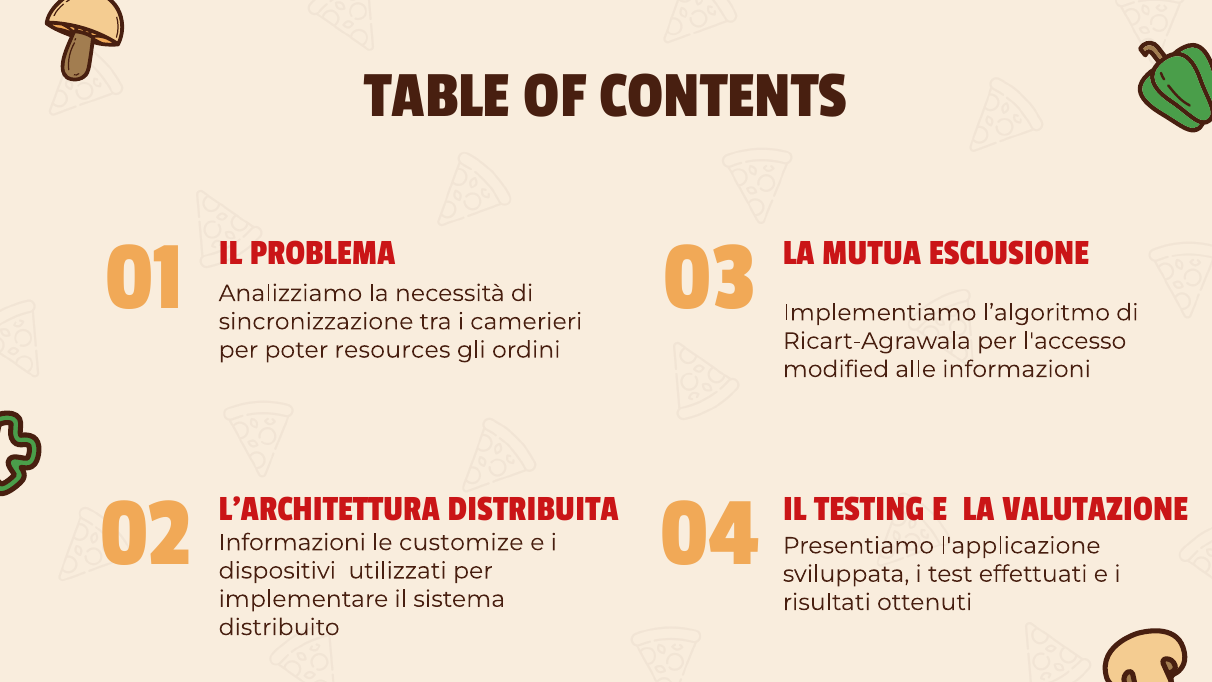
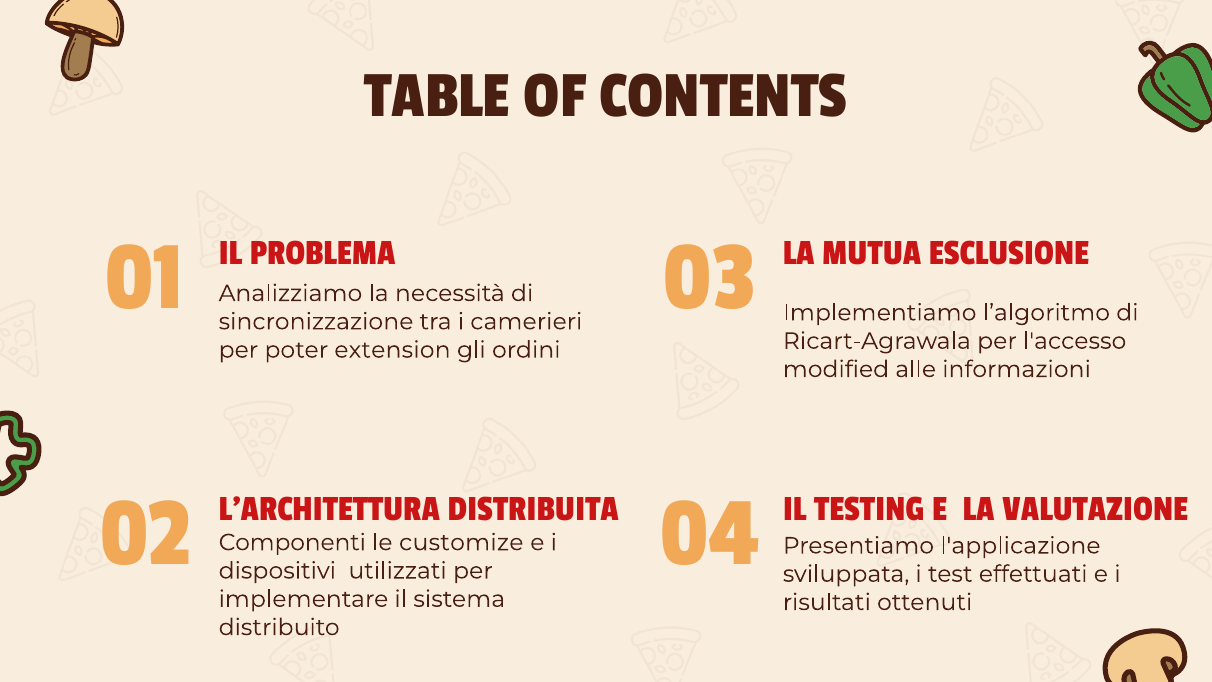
resources: resources -> extension (392, 350)
Informazioni: Informazioni -> Componenti (292, 542)
